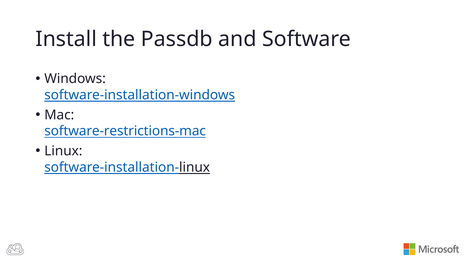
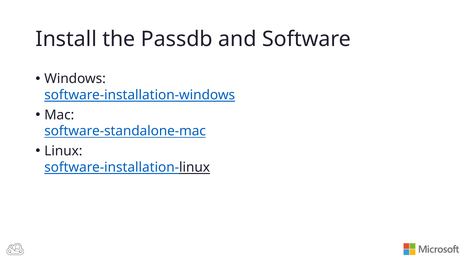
software-restrictions-mac: software-restrictions-mac -> software-standalone-mac (125, 131)
